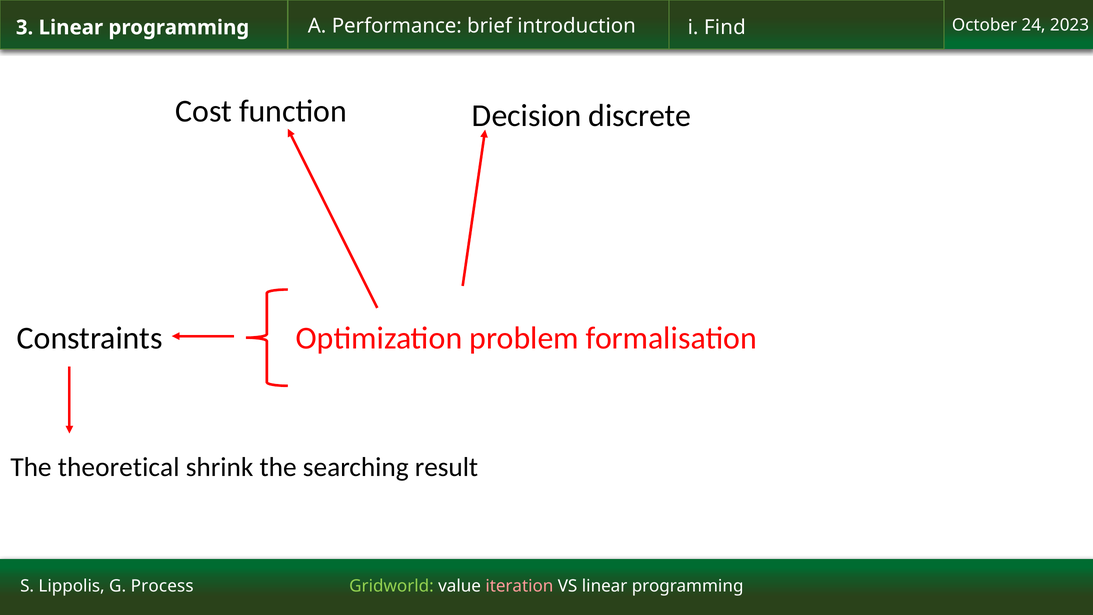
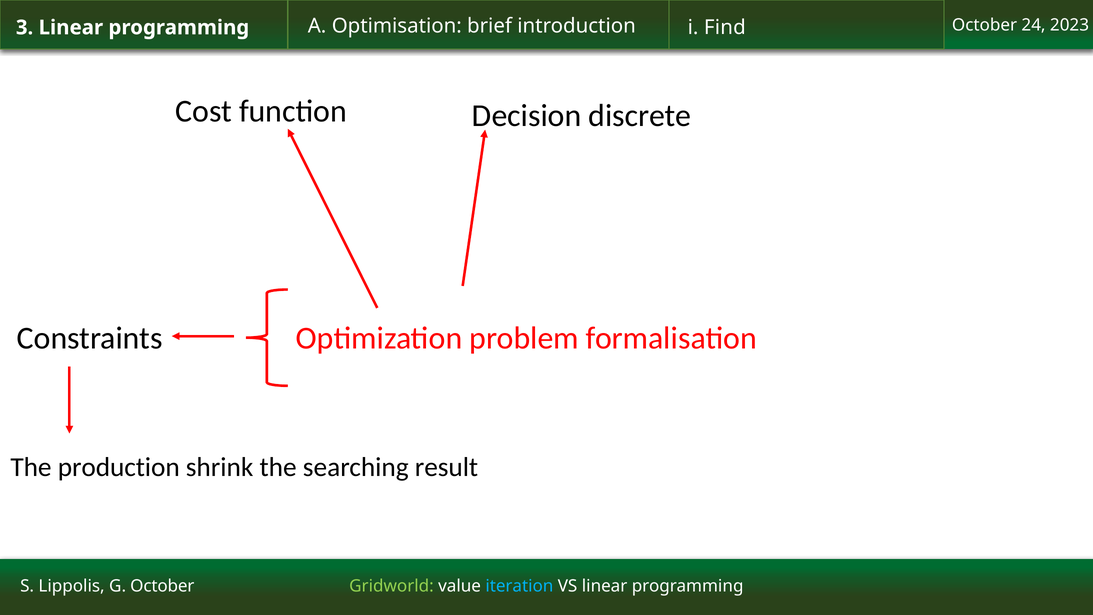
Performance: Performance -> Optimisation (397, 26)
theoretical: theoretical -> production (119, 467)
G Process: Process -> October (162, 586)
iteration colour: pink -> light blue (519, 586)
